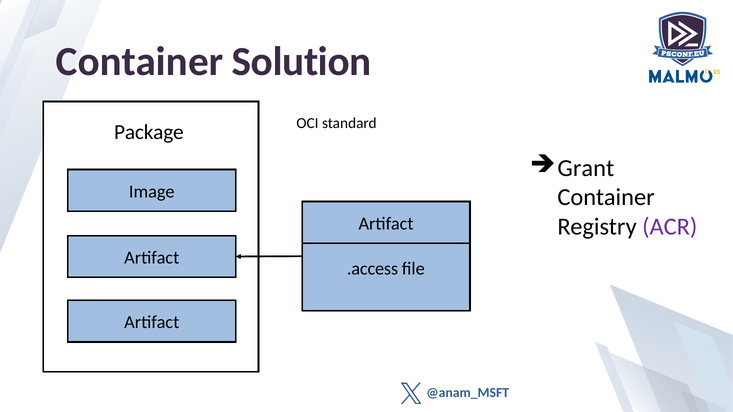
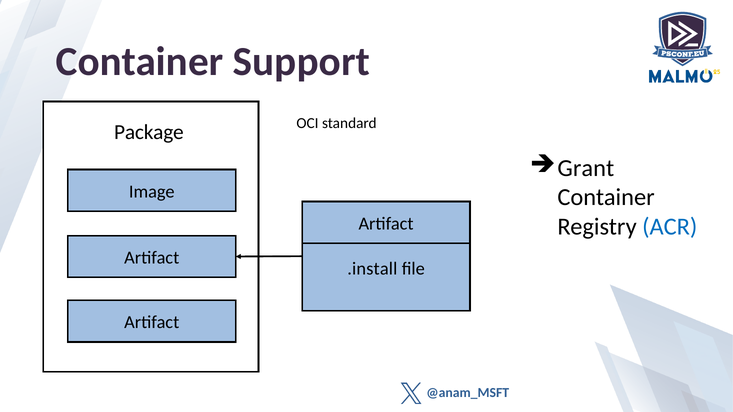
Solution: Solution -> Support (301, 62)
ACR colour: purple -> blue (670, 227)
.access: .access -> .install (372, 269)
